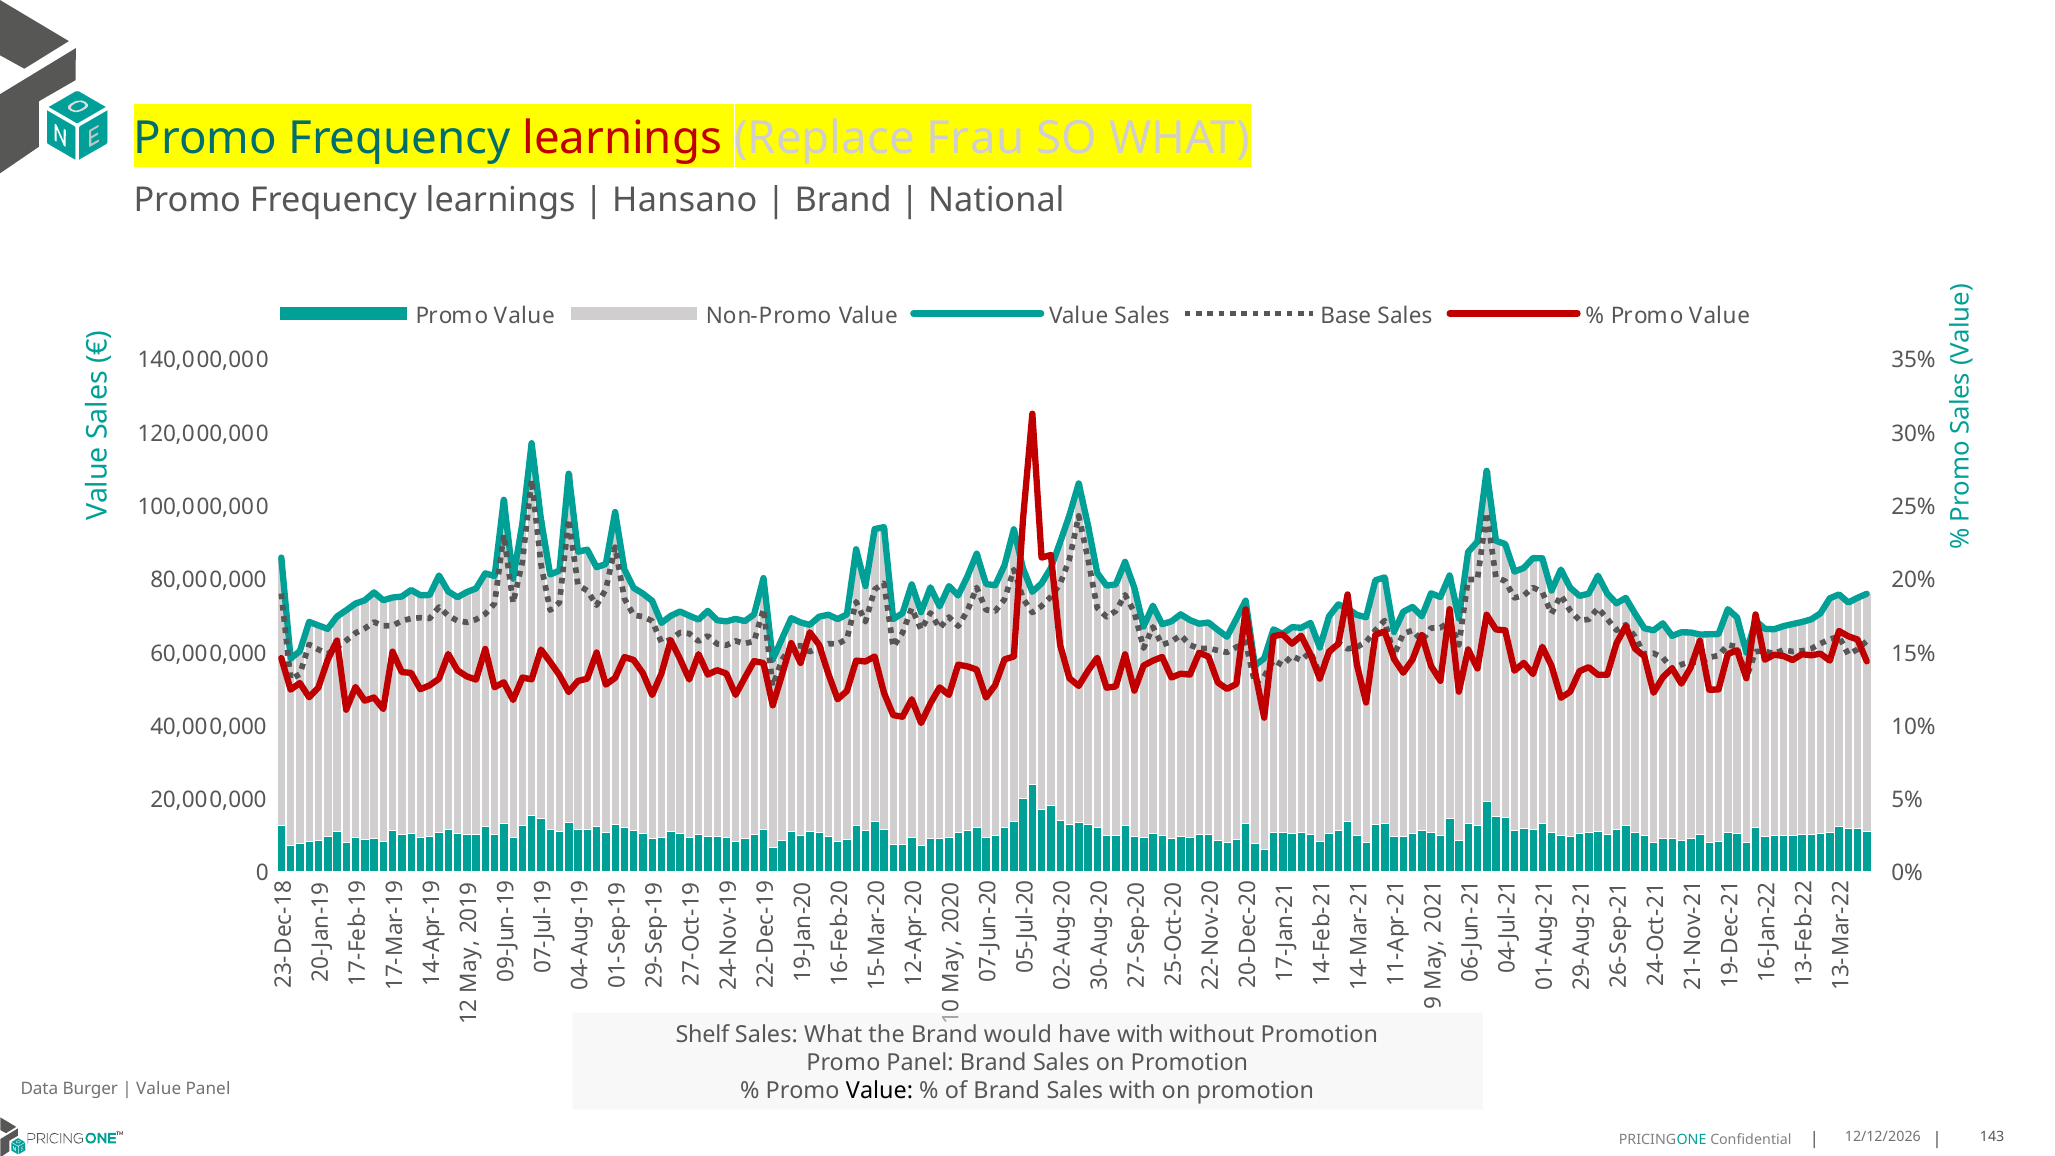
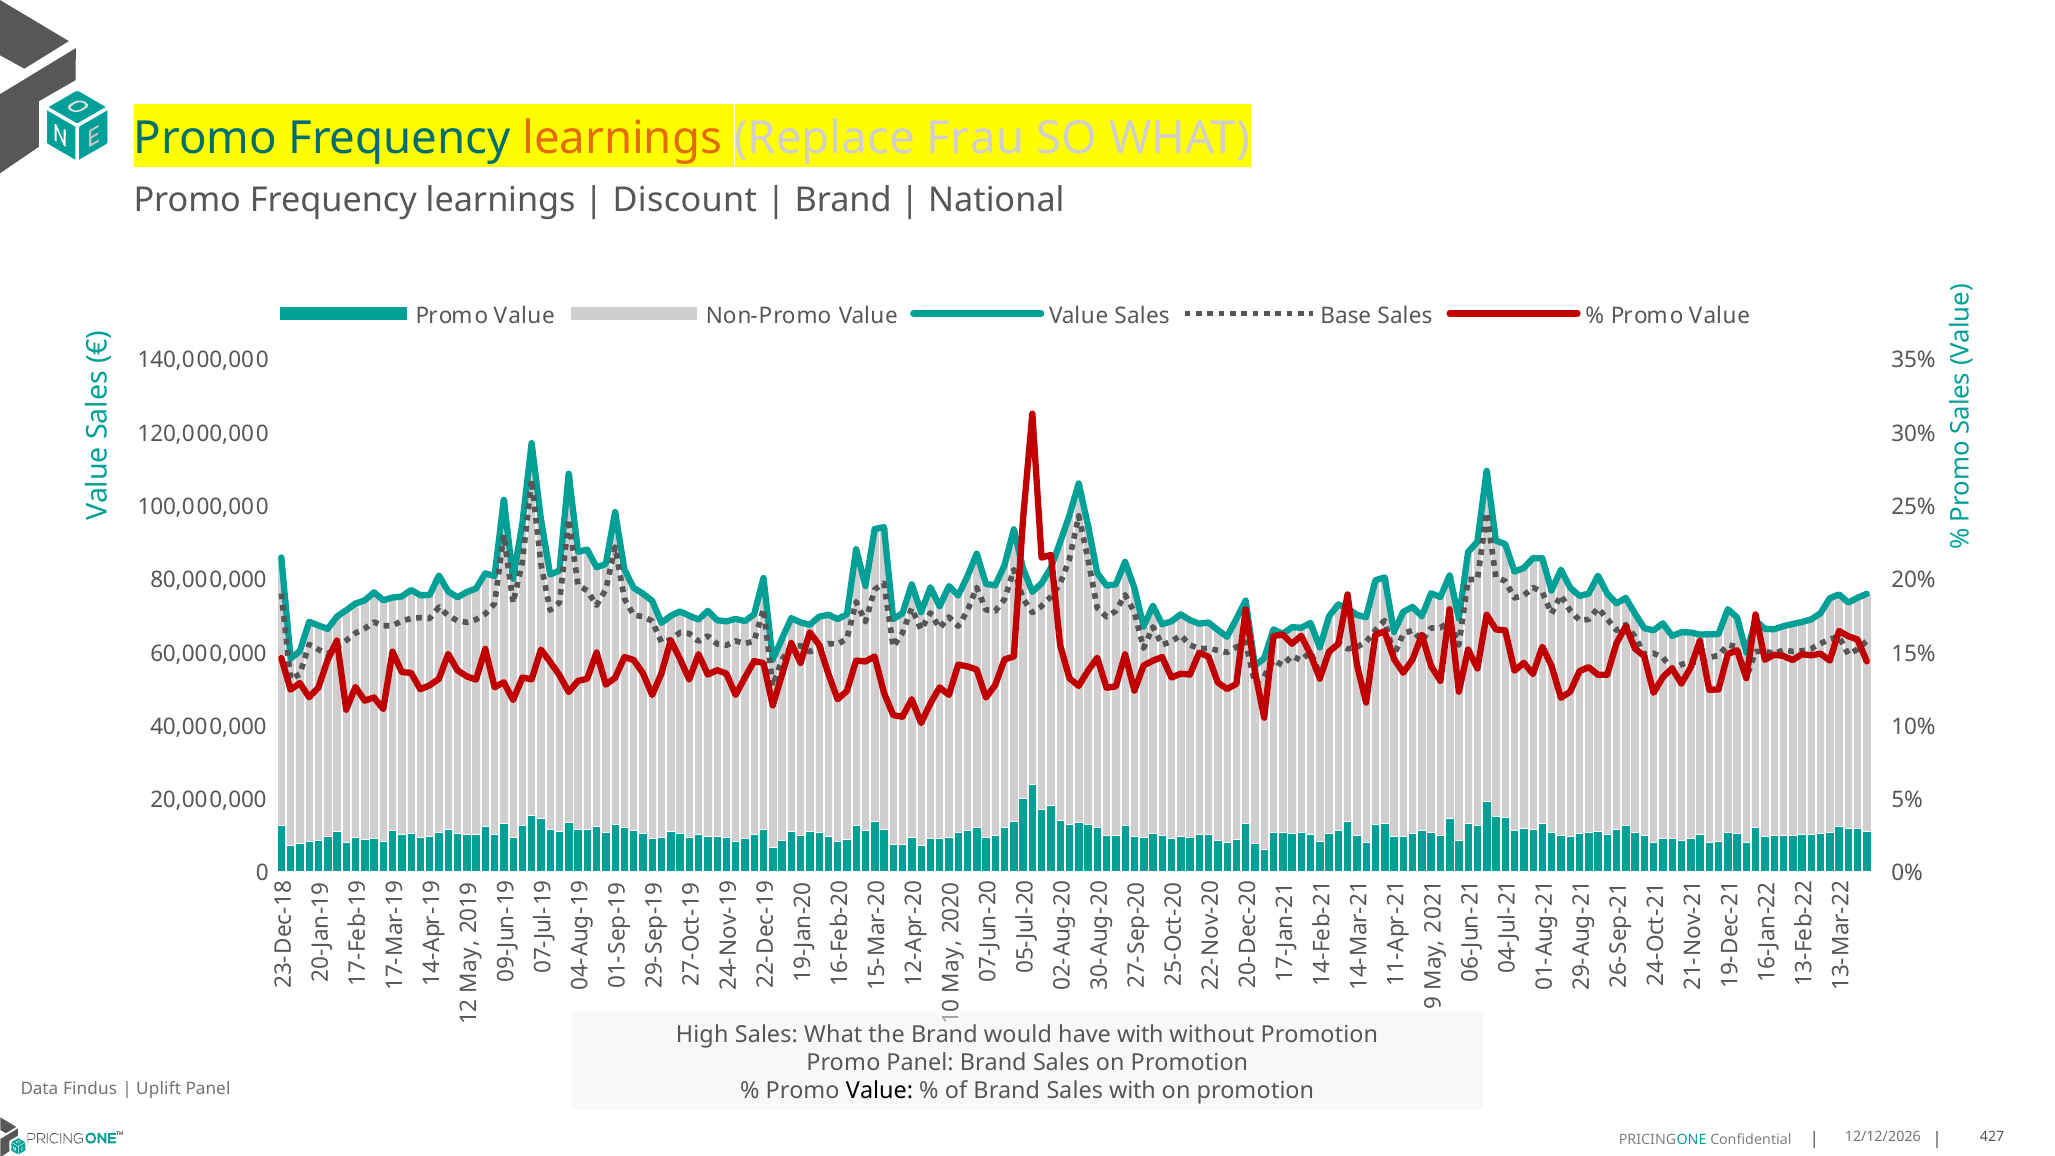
learnings colour: red -> orange (622, 138)
Hansano: Hansano -> Discount (685, 200)
Shelf: Shelf -> High (702, 1035)
Burger: Burger -> Findus (90, 1089)
Value: Value -> Uplift (159, 1089)
143: 143 -> 427 (1992, 1137)
